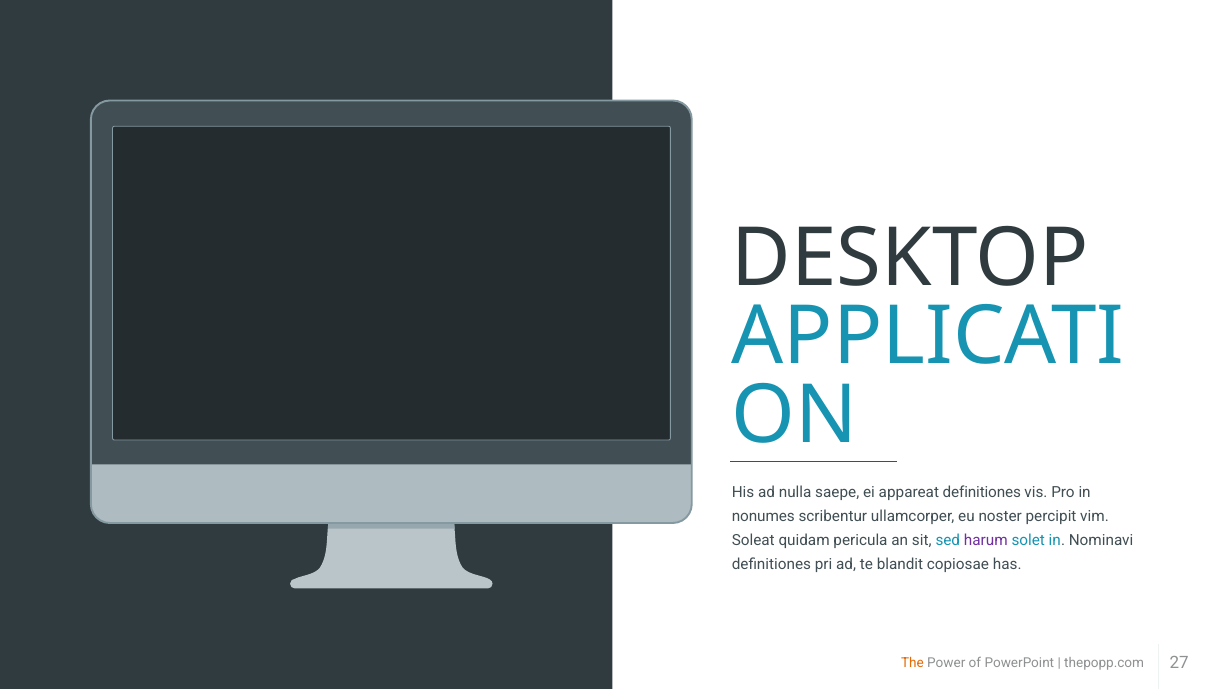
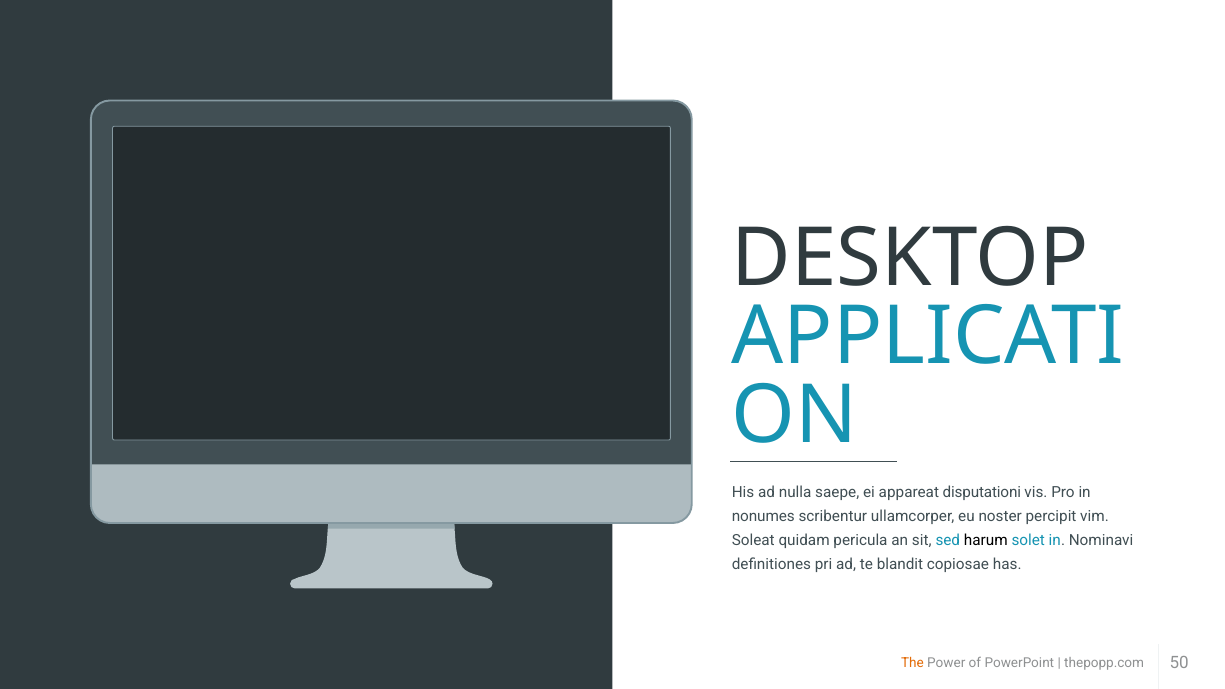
appareat definitiones: definitiones -> disputationi (982, 492)
harum colour: purple -> black (986, 540)
27: 27 -> 50 (1179, 663)
